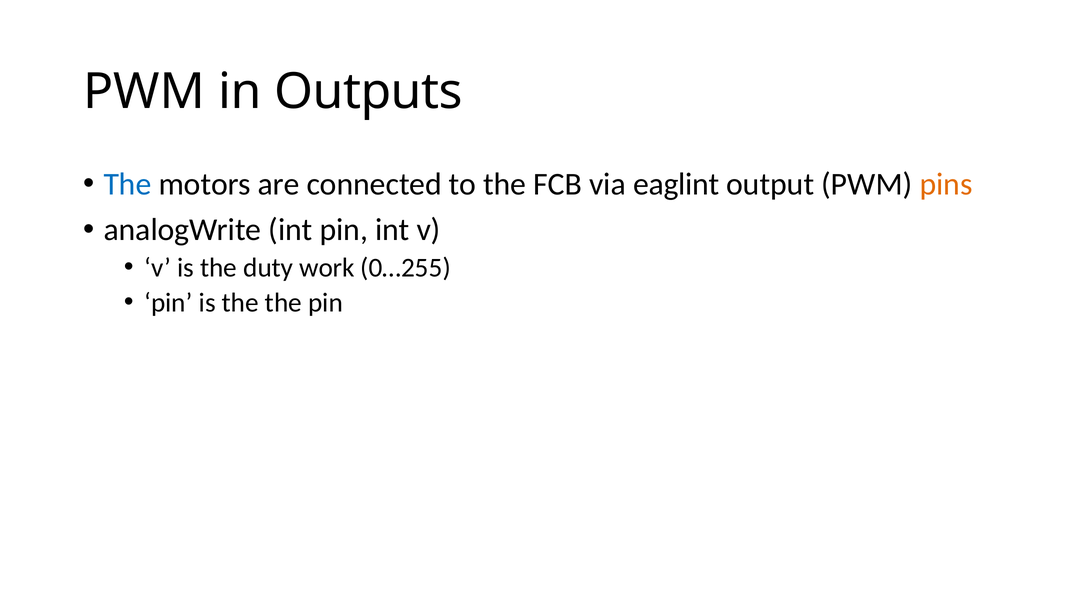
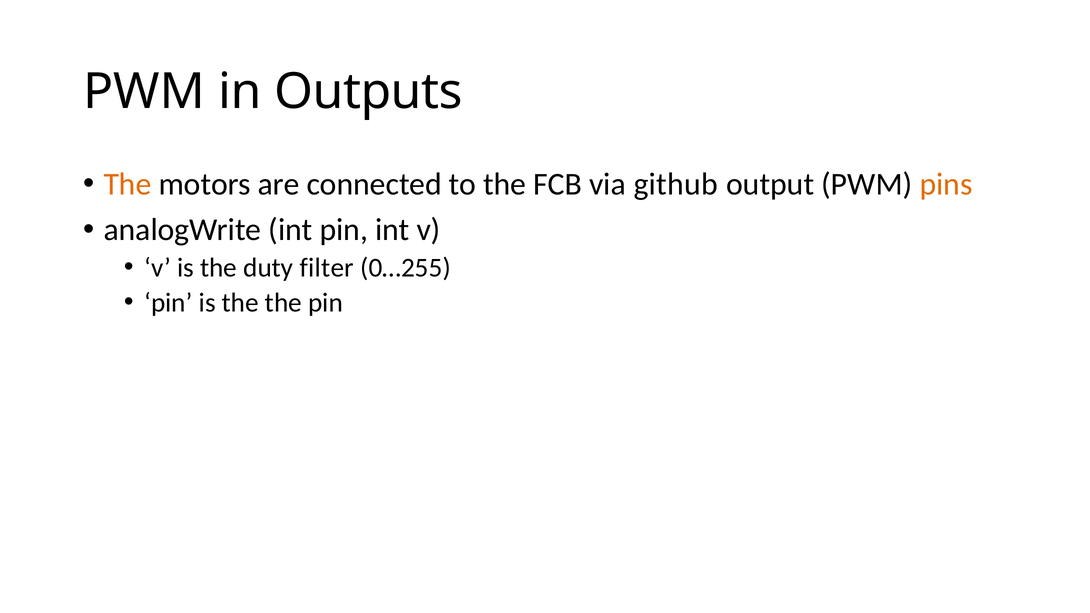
The colour: blue -> orange (127, 184)
eaglint: eaglint -> github (676, 184)
work: work -> filter (327, 268)
